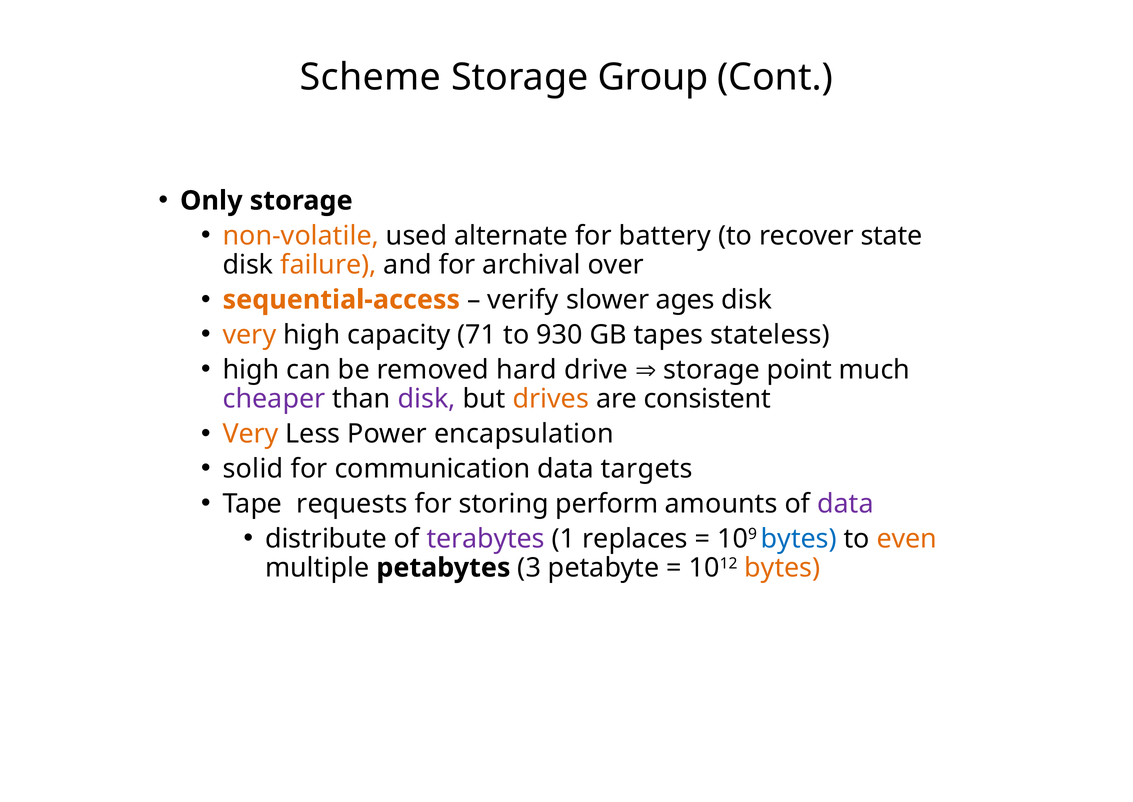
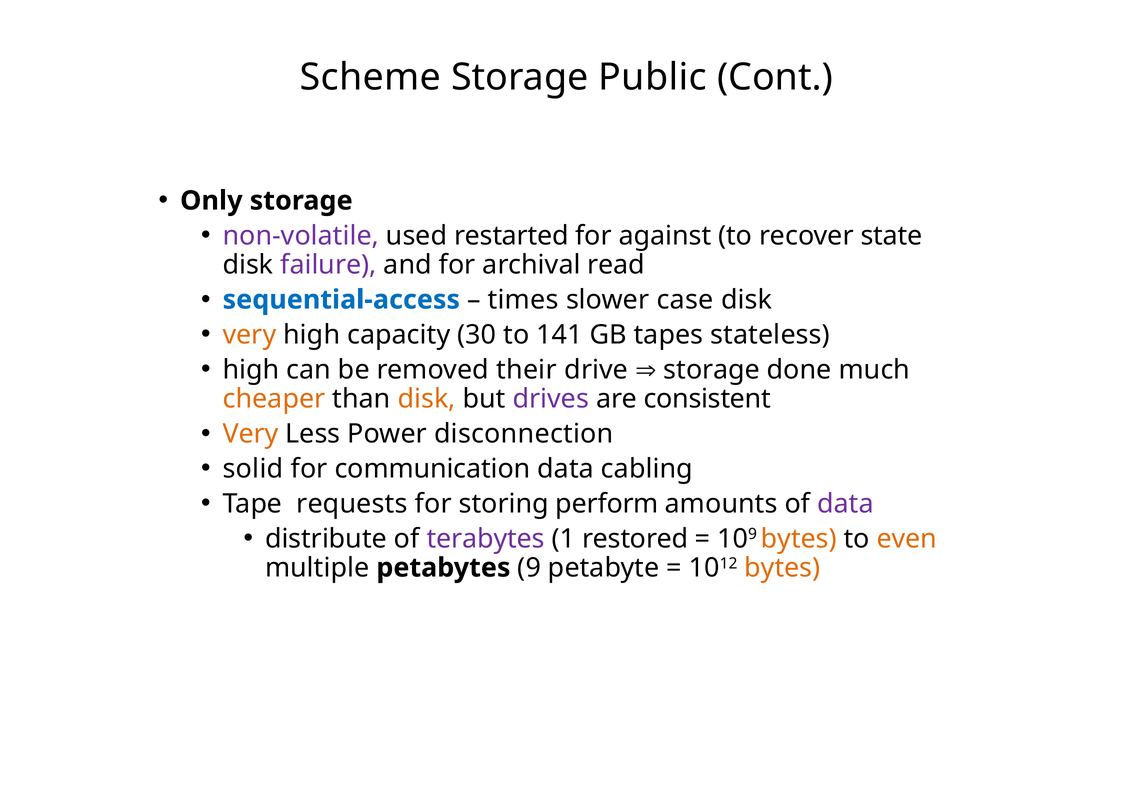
Group: Group -> Public (653, 77)
non-volatile colour: orange -> purple (301, 236)
alternate: alternate -> restarted (511, 236)
battery: battery -> against (665, 236)
failure colour: orange -> purple (328, 265)
over: over -> read (616, 265)
sequential-access colour: orange -> blue (341, 300)
verify: verify -> times (523, 300)
ages: ages -> case (685, 300)
71: 71 -> 30 (477, 335)
930: 930 -> 141 (559, 335)
hard: hard -> their (526, 370)
point: point -> done (799, 370)
cheaper colour: purple -> orange (274, 399)
disk colour: purple -> orange (427, 399)
drives colour: orange -> purple (551, 399)
encapsulation: encapsulation -> disconnection (524, 434)
targets: targets -> cabling (647, 469)
replaces: replaces -> restored (635, 539)
bytes colour: blue -> orange (799, 539)
3: 3 -> 9 (529, 568)
